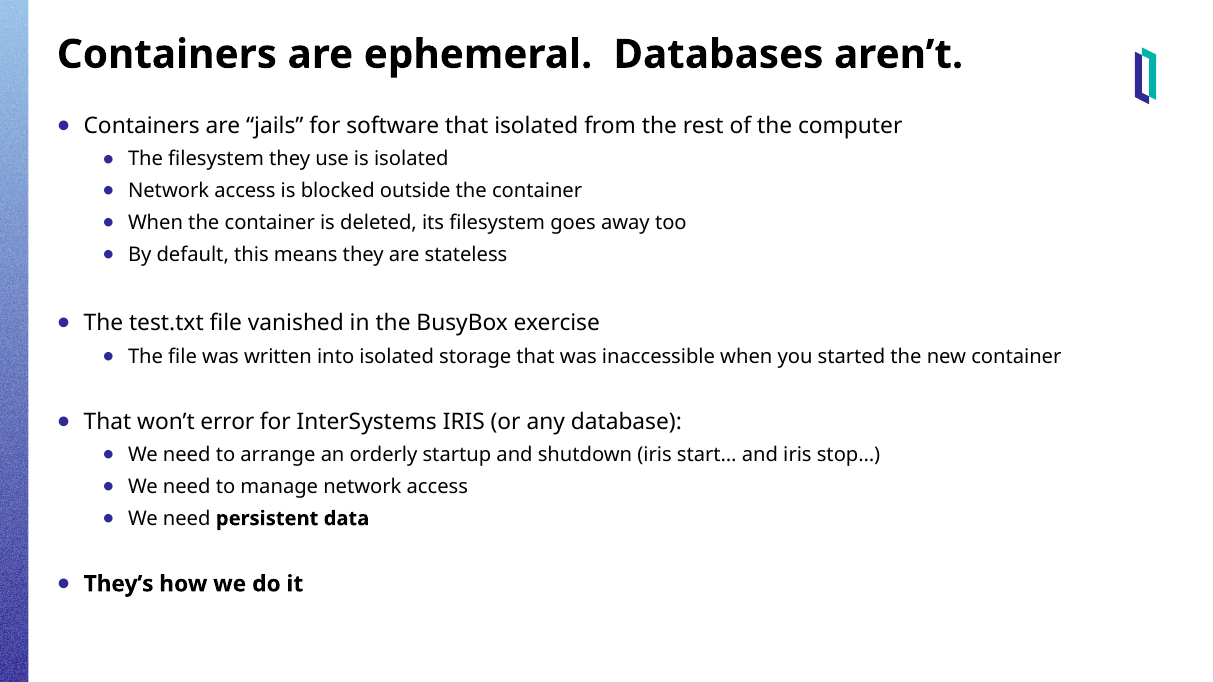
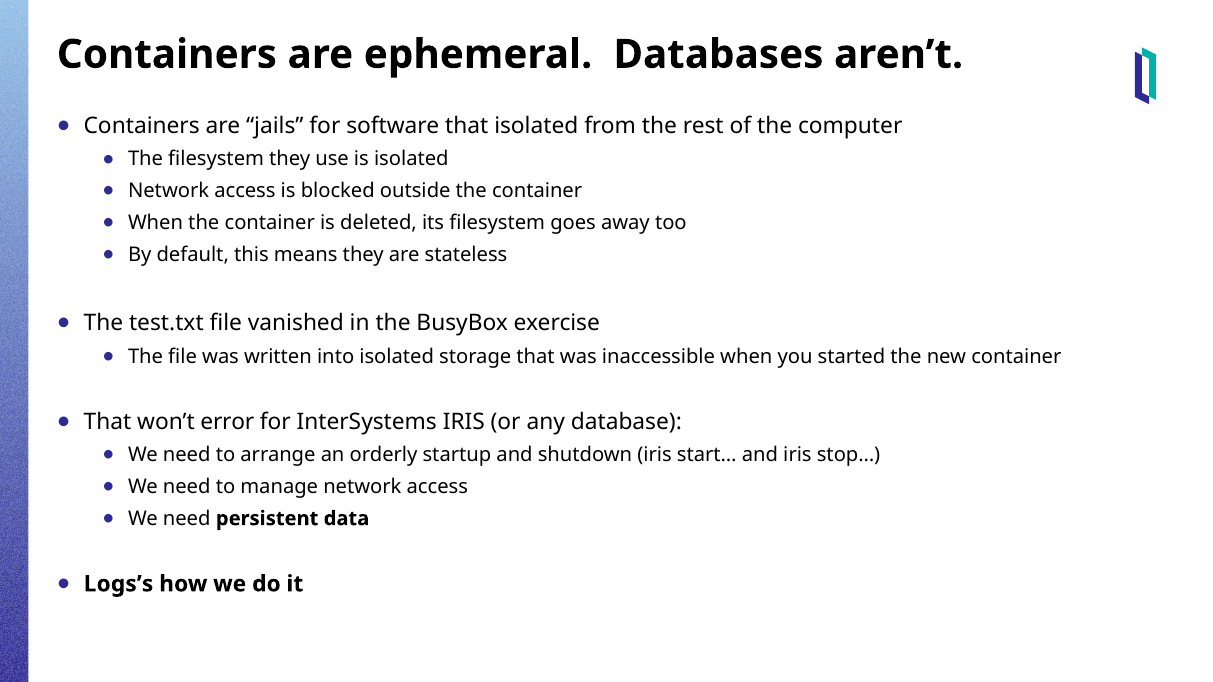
They’s: They’s -> Logs’s (119, 584)
